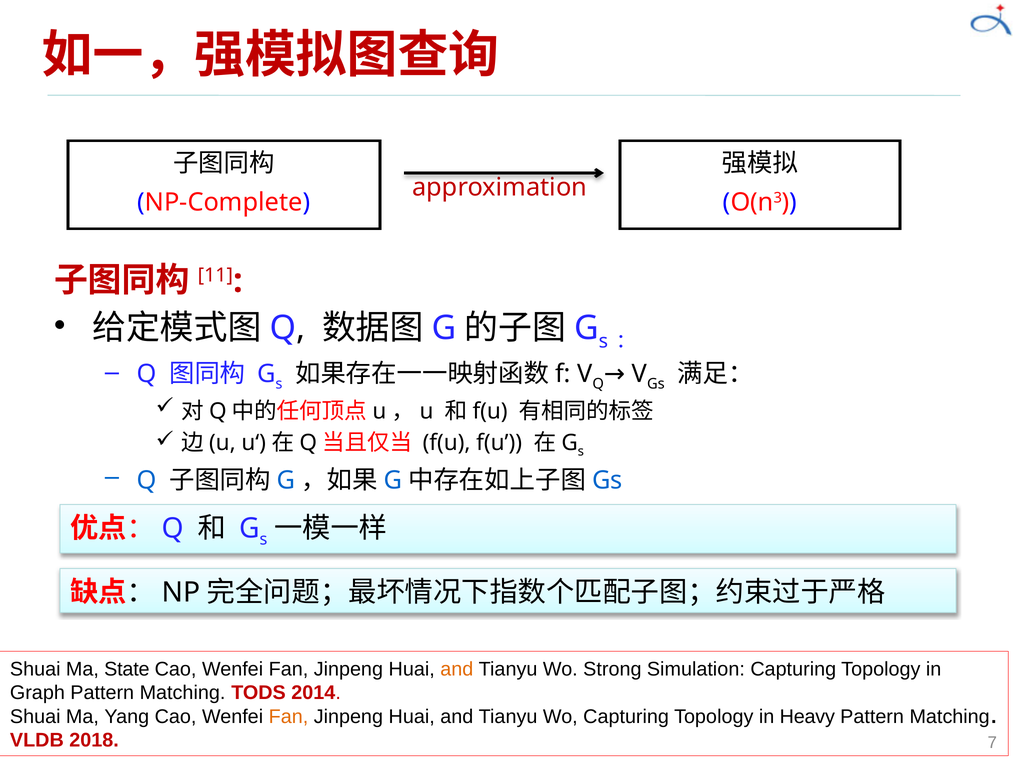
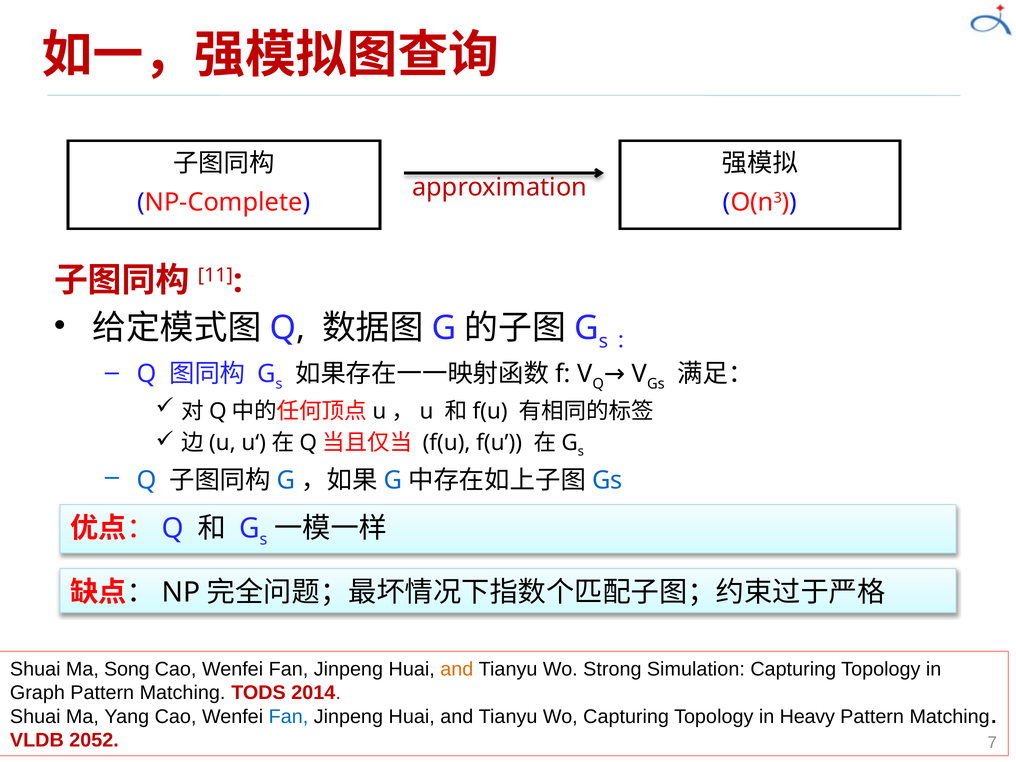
State: State -> Song (127, 669)
Fan colour: orange -> blue (288, 717)
2018: 2018 -> 2052 (94, 740)
